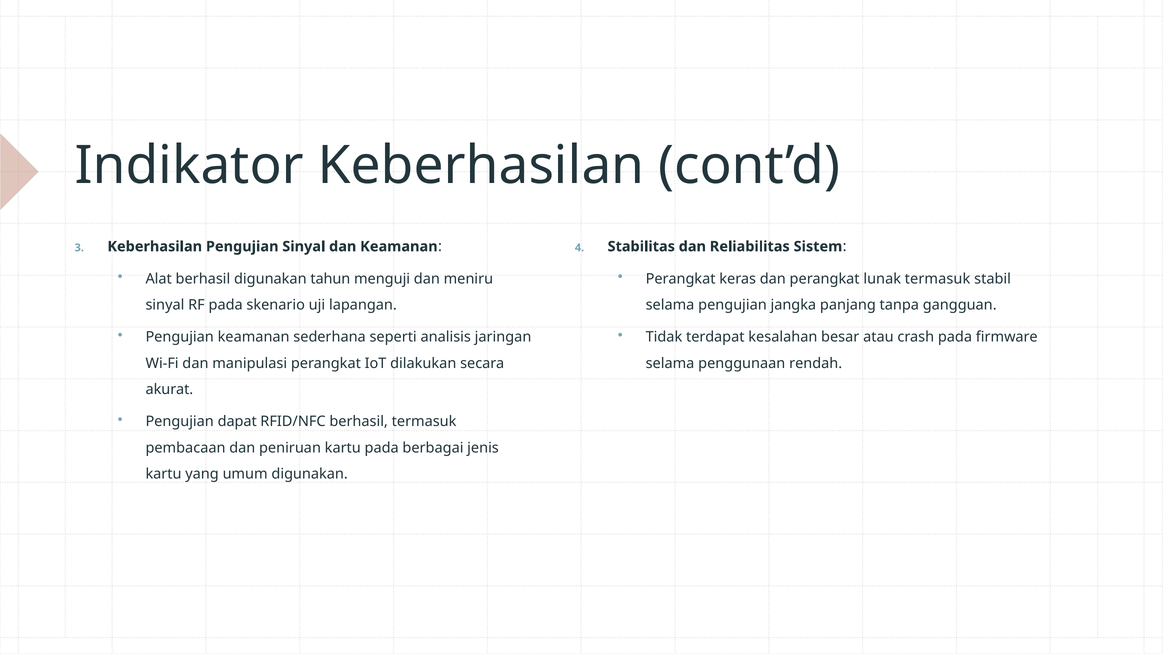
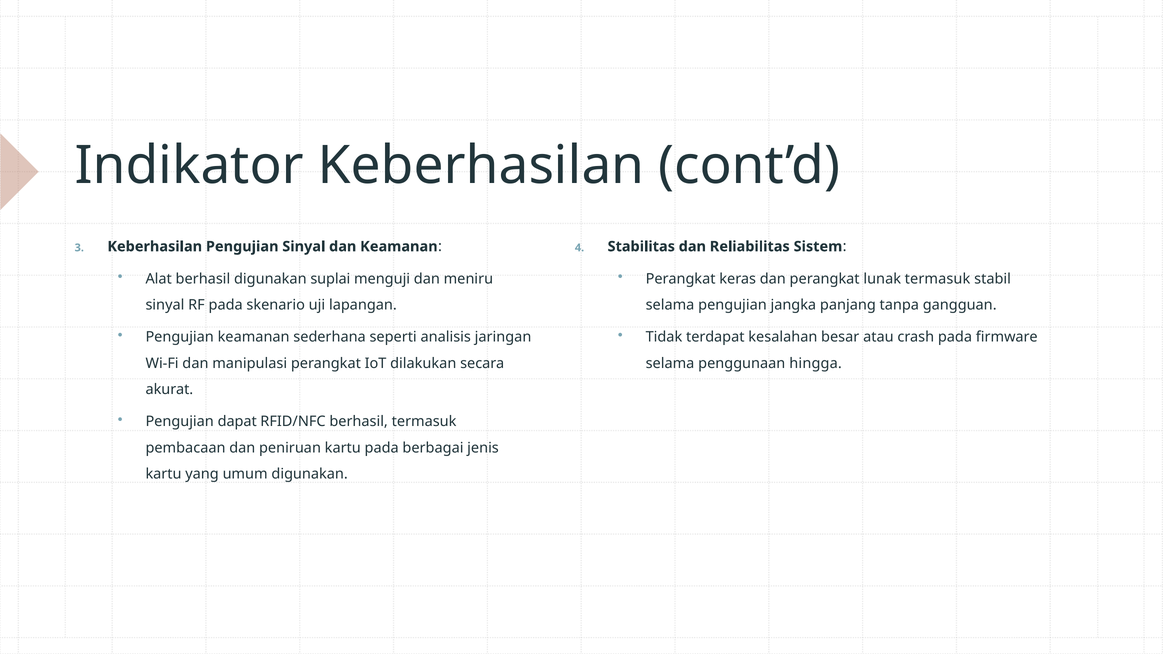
tahun: tahun -> suplai (330, 279)
rendah: rendah -> hingga (816, 363)
